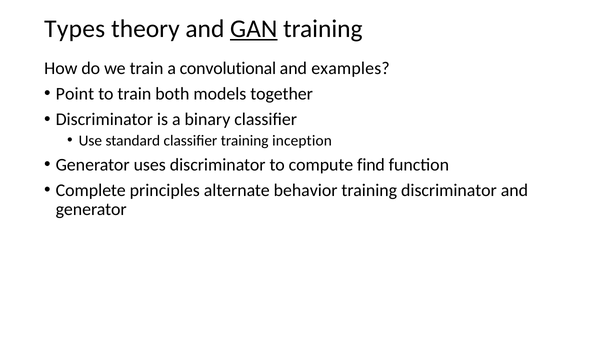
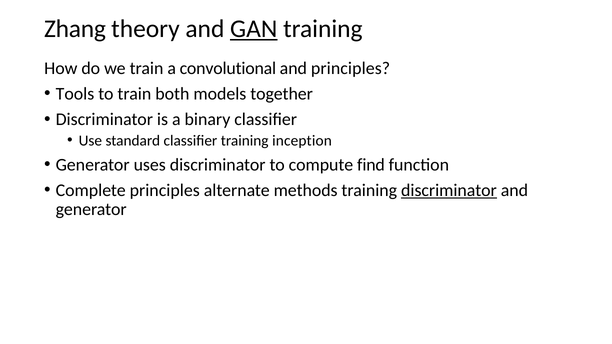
Types: Types -> Zhang (75, 29)
and examples: examples -> principles (351, 68)
Point: Point -> Tools (75, 94)
behavior: behavior -> methods (306, 190)
discriminator underline: none -> present (449, 190)
